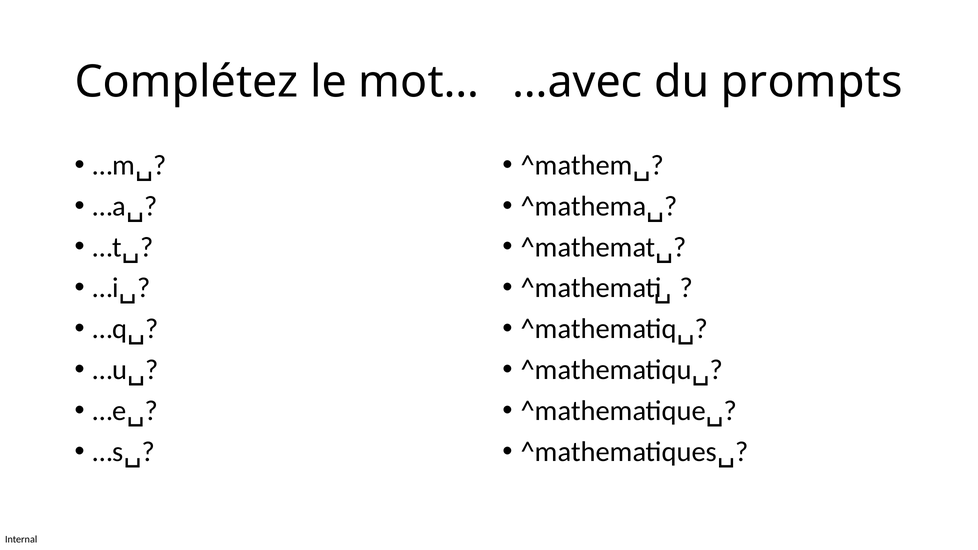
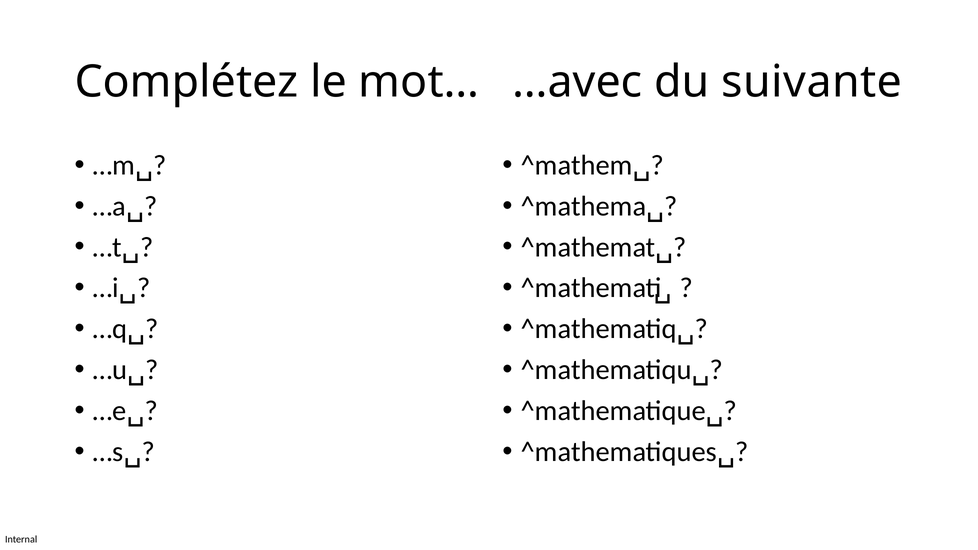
prompts: prompts -> suivante (812, 82)
